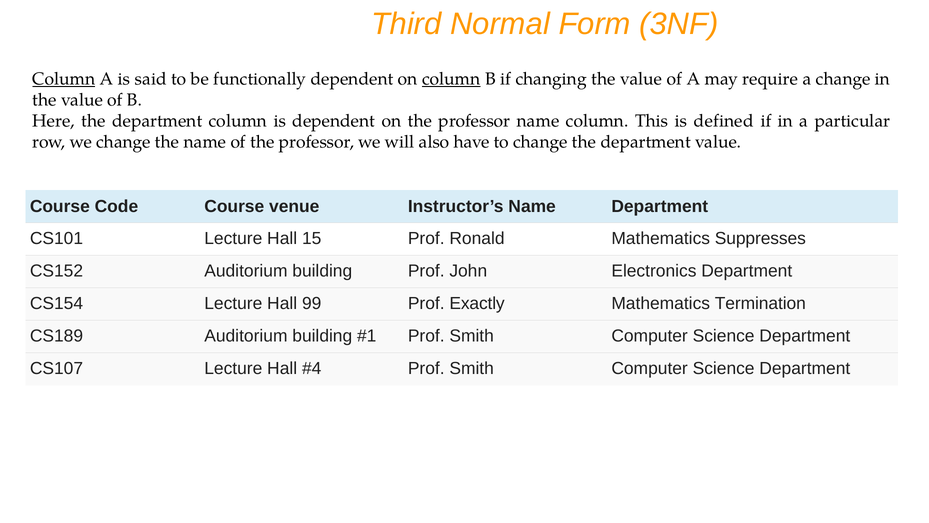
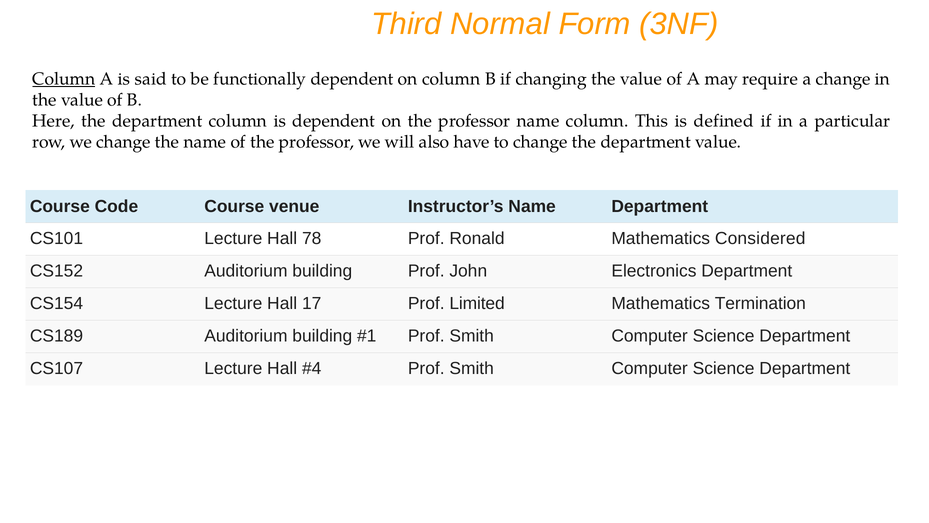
column underline: present -> none (451, 79)
15: 15 -> 78 (312, 238)
Suppresses: Suppresses -> Considered (760, 238)
99: 99 -> 17 (312, 303)
Exactly: Exactly -> Limited (477, 303)
